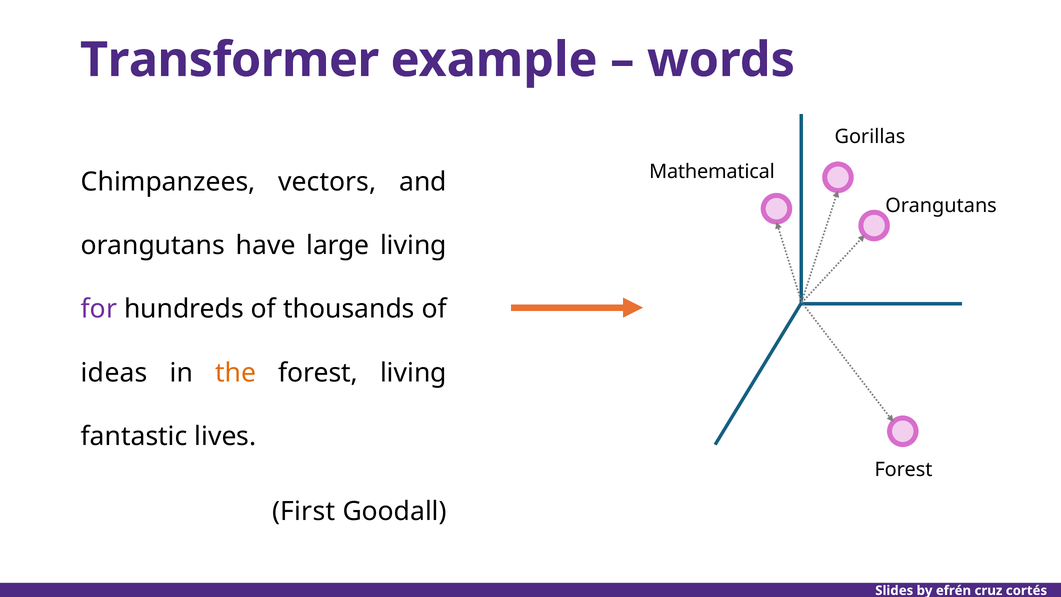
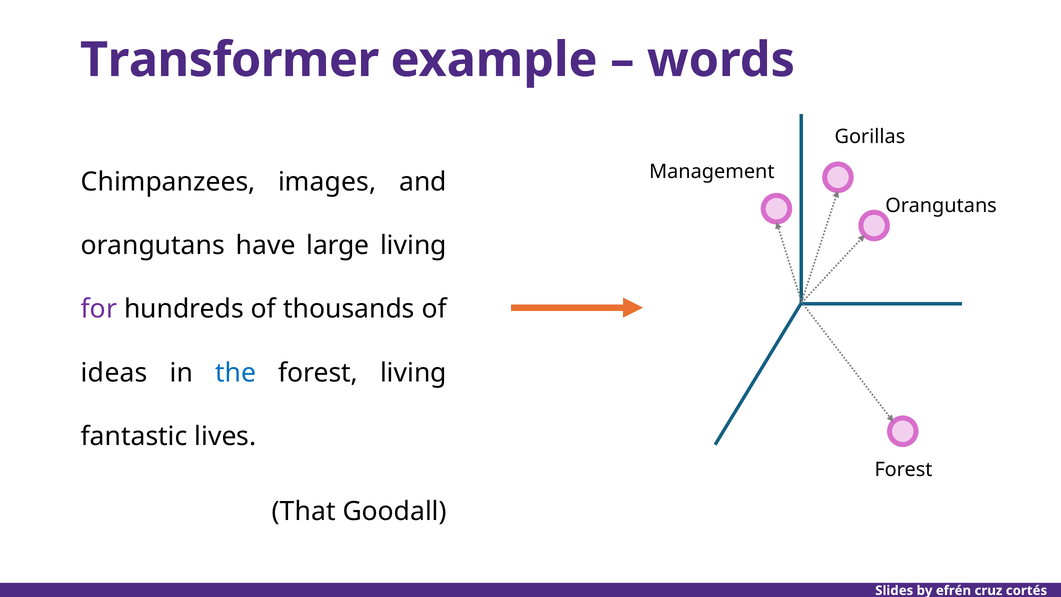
Mathematical: Mathematical -> Management (712, 172)
vectors: vectors -> images (327, 182)
the colour: orange -> blue (236, 373)
First: First -> That (304, 511)
